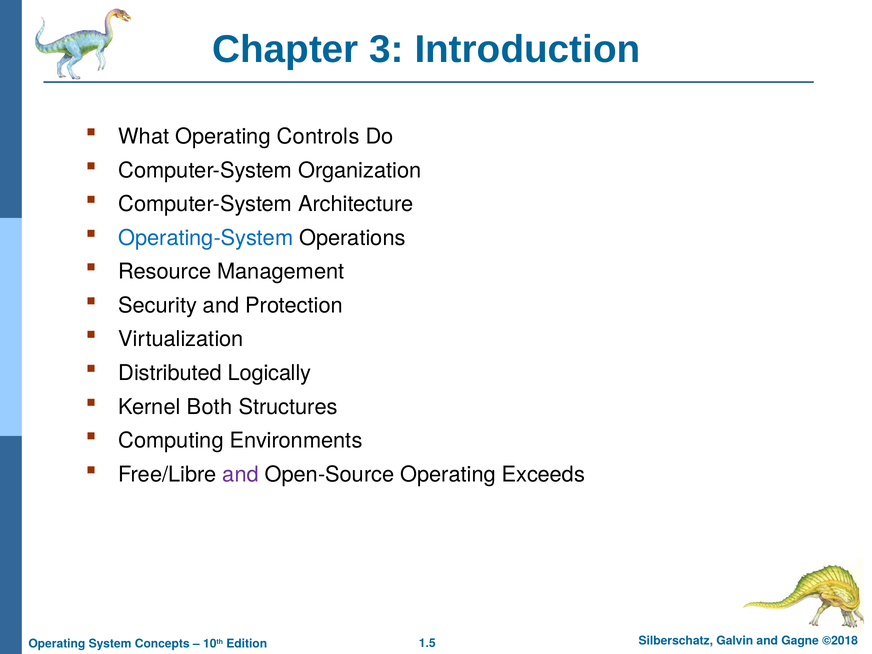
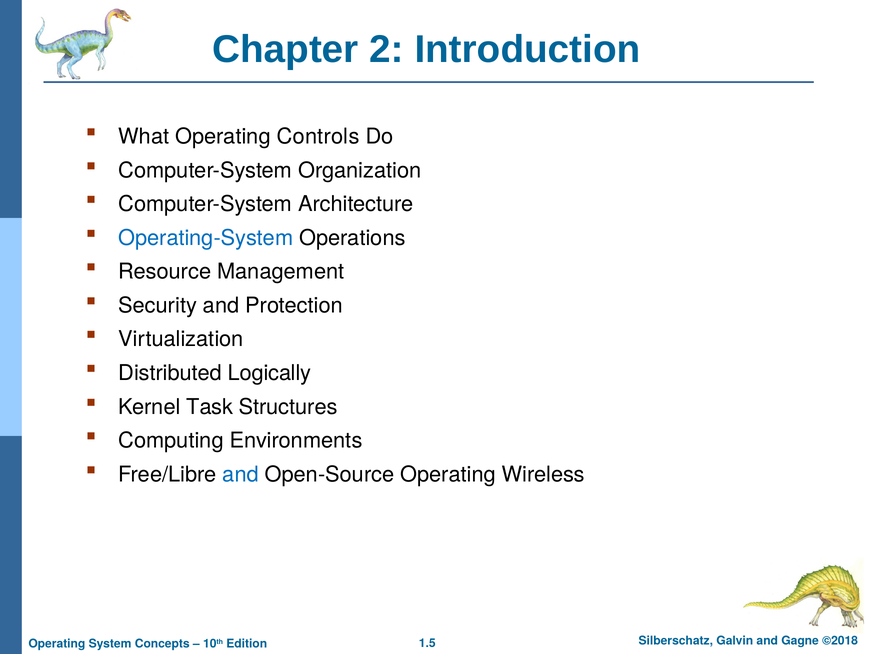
3: 3 -> 2 (387, 49)
Both: Both -> Task (210, 407)
and colour: purple -> blue (241, 474)
Exceeds: Exceeds -> Wireless (543, 474)
